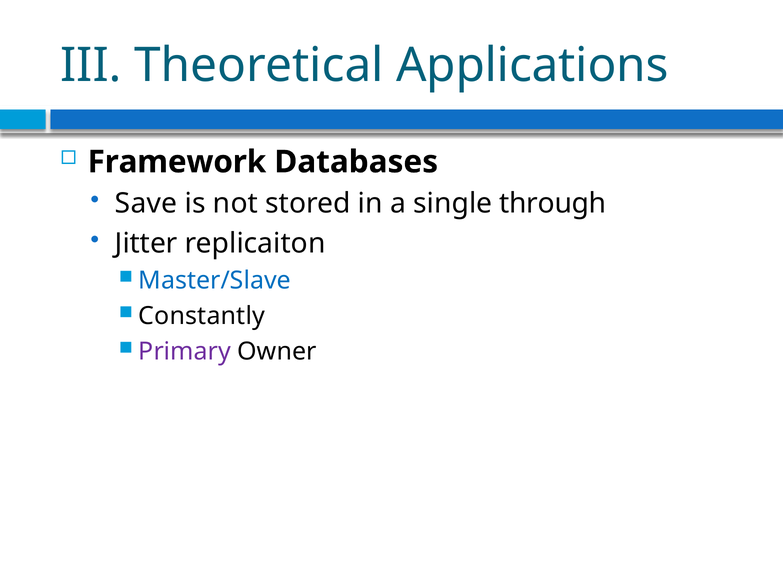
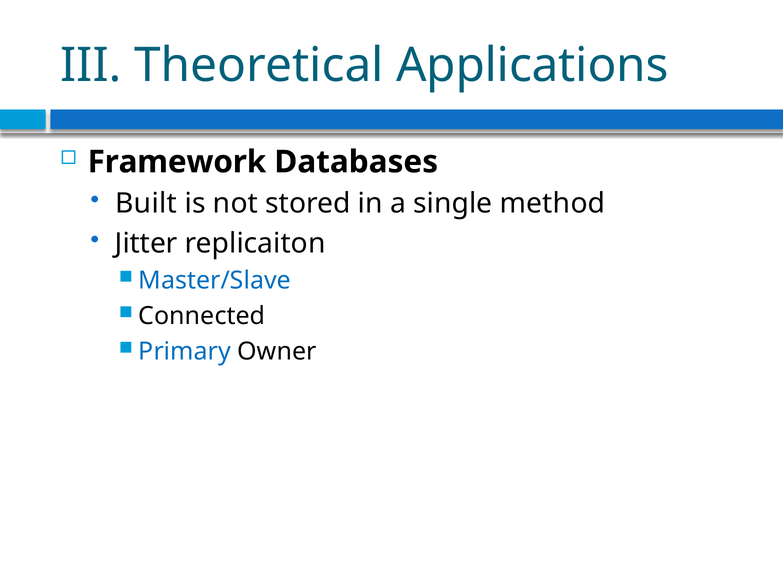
Save: Save -> Built (146, 204)
through: through -> method (552, 204)
Constantly: Constantly -> Connected (202, 316)
Primary colour: purple -> blue (185, 352)
